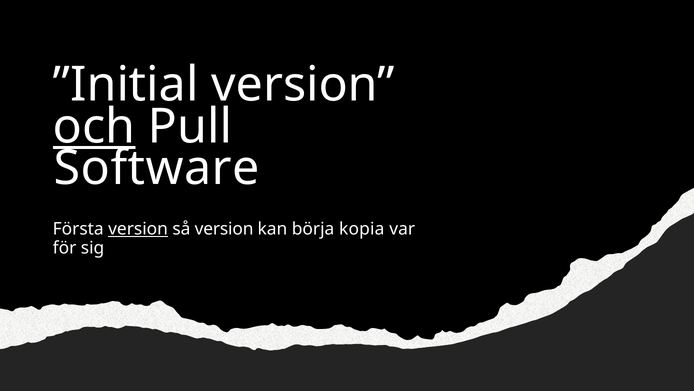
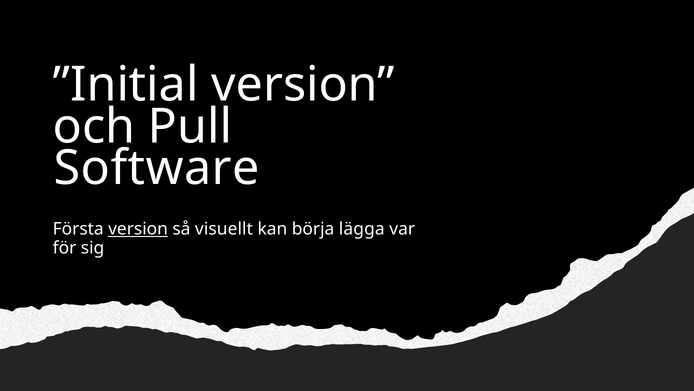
och underline: present -> none (94, 126)
så version: version -> visuellt (224, 229)
kopia: kopia -> lägga (362, 229)
